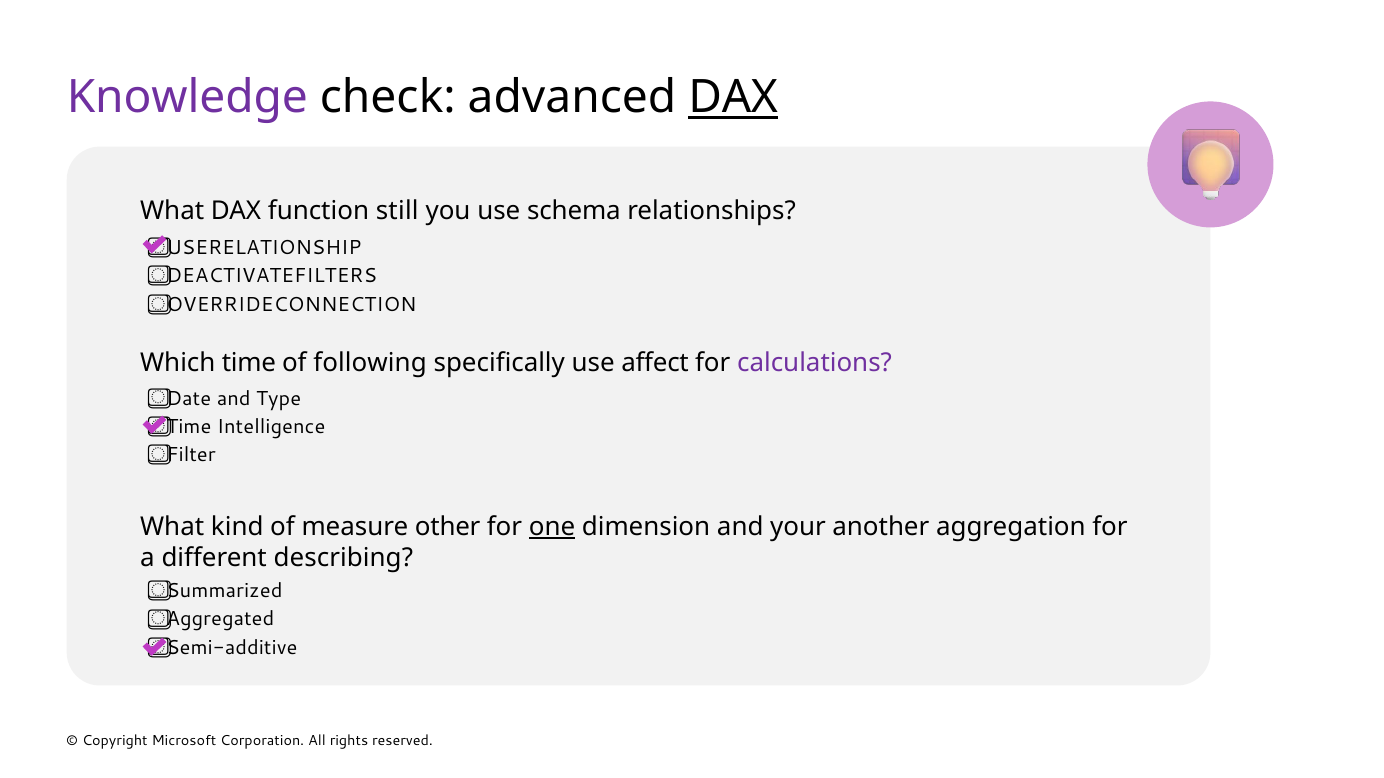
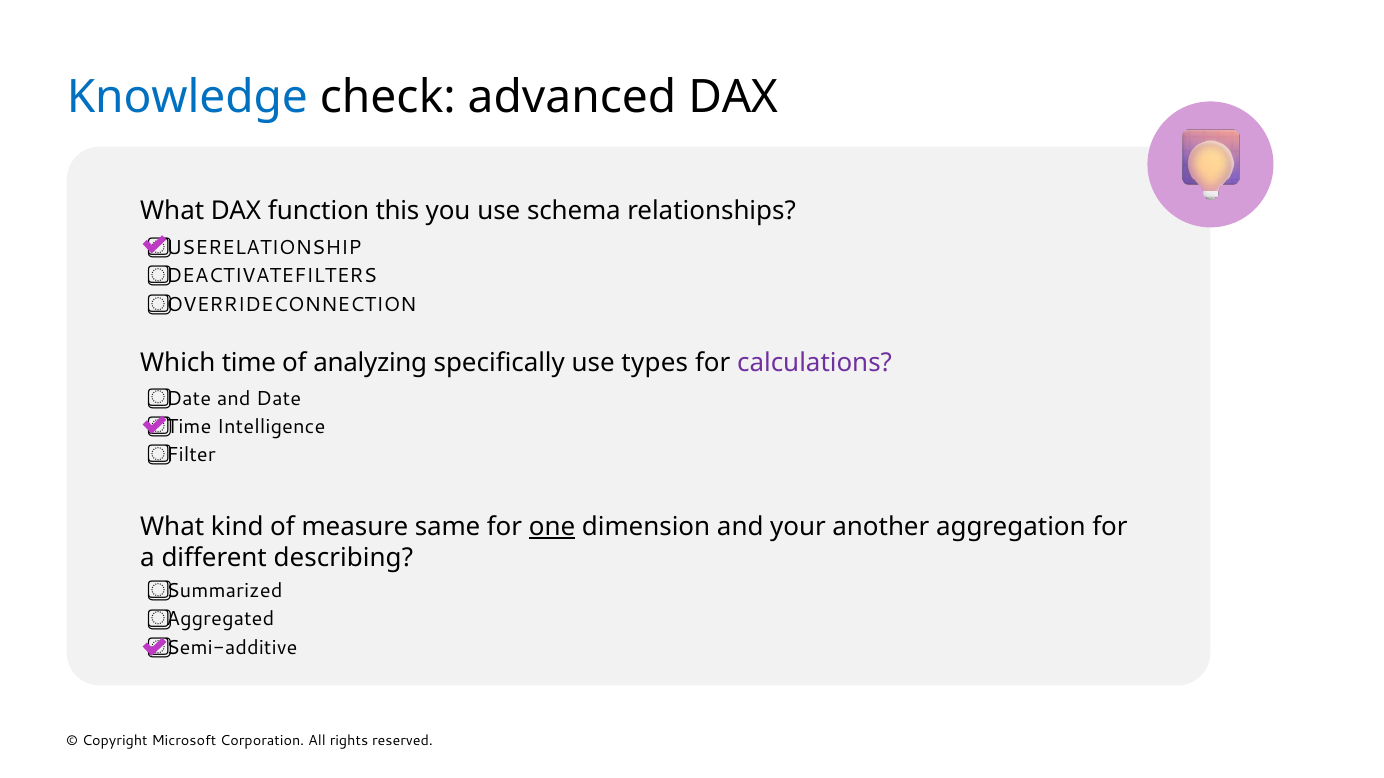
Knowledge colour: purple -> blue (187, 97)
DAX underline: present -> none (733, 97)
still: still -> this (397, 211)
following: following -> analyzing (370, 363)
affect: affect -> types (655, 363)
Type: Type -> Date (279, 399)
other: other -> same (448, 527)
